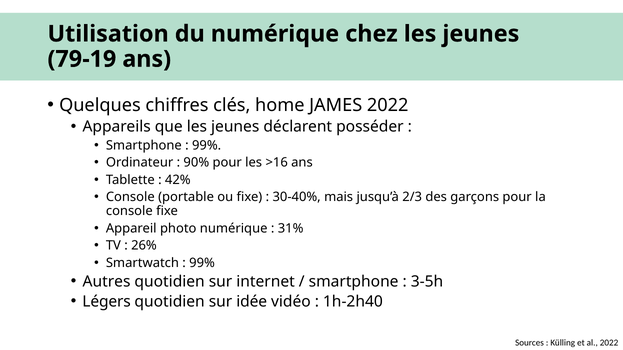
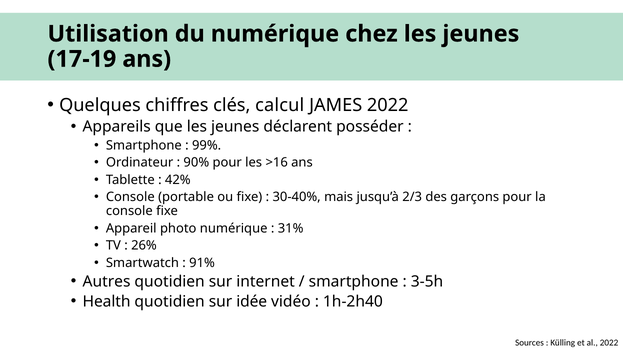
79-19: 79-19 -> 17-19 (82, 59)
home: home -> calcul (280, 105)
99%: 99% -> 91% (202, 263)
Légers: Légers -> Health (107, 302)
